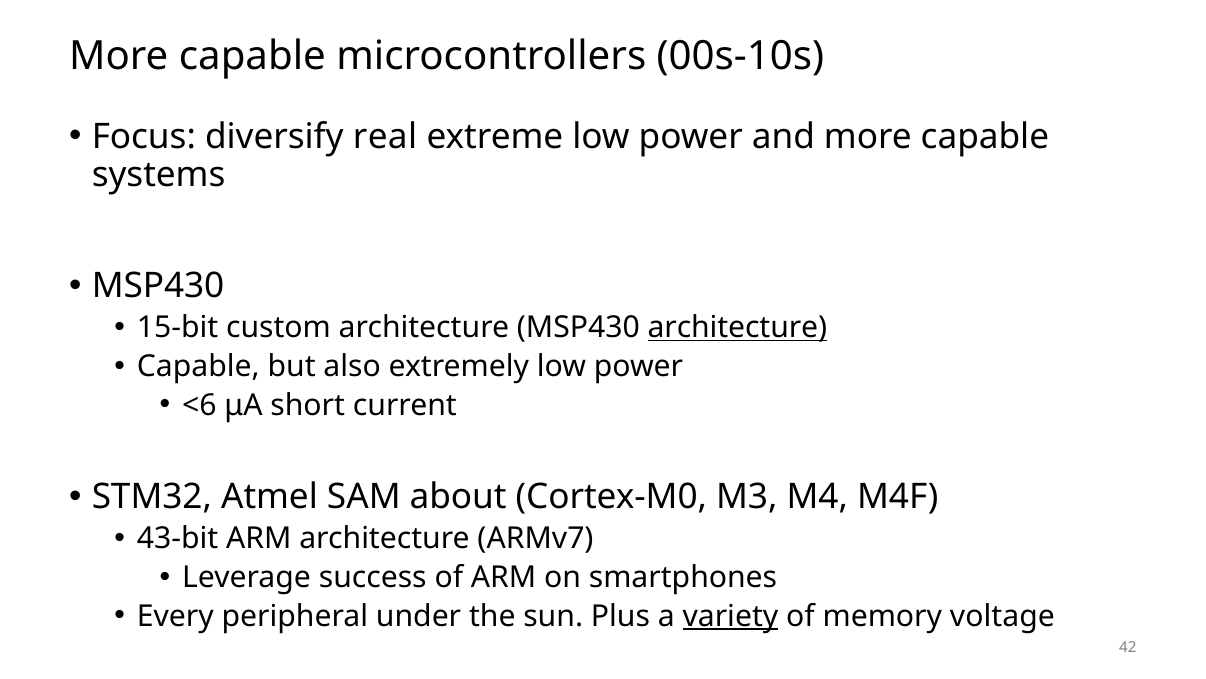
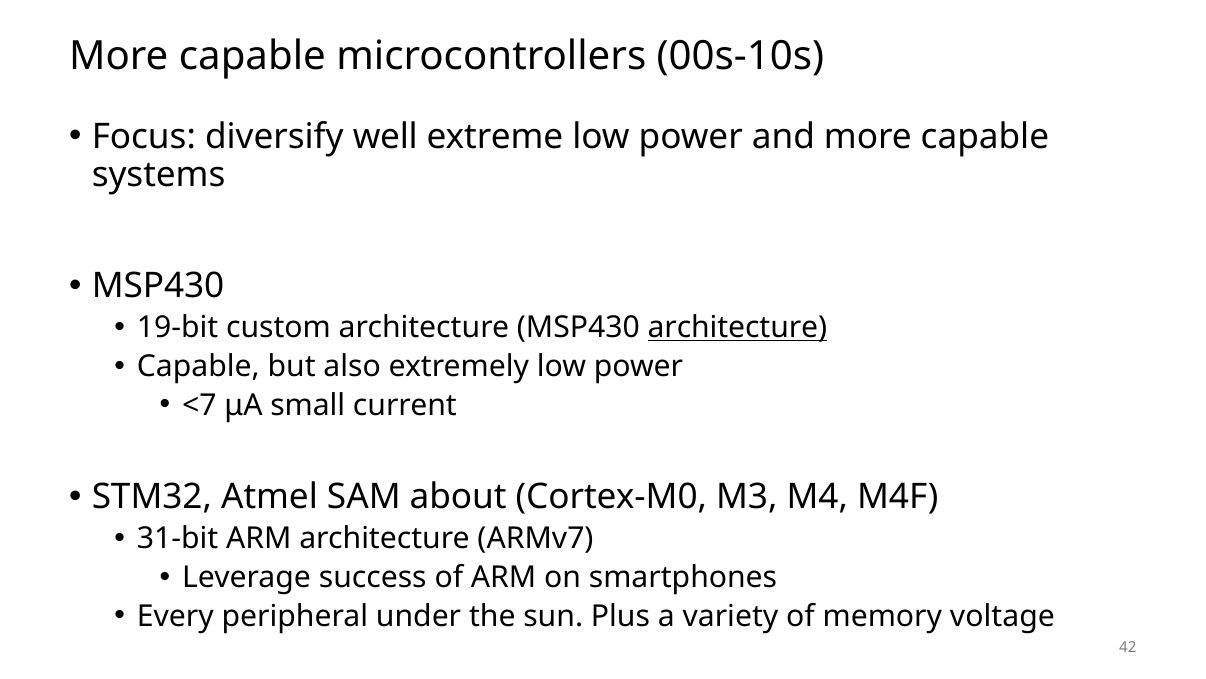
real: real -> well (385, 136)
15-bit: 15-bit -> 19-bit (178, 327)
<6: <6 -> <7 (199, 405)
short: short -> small (308, 405)
43-bit: 43-bit -> 31-bit (178, 538)
variety underline: present -> none (730, 616)
